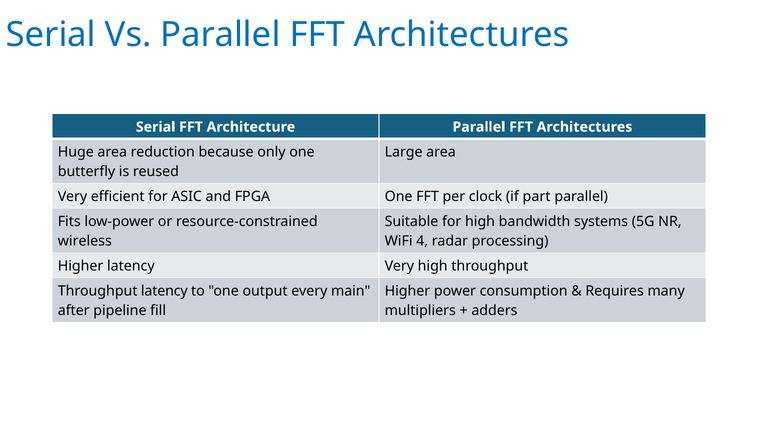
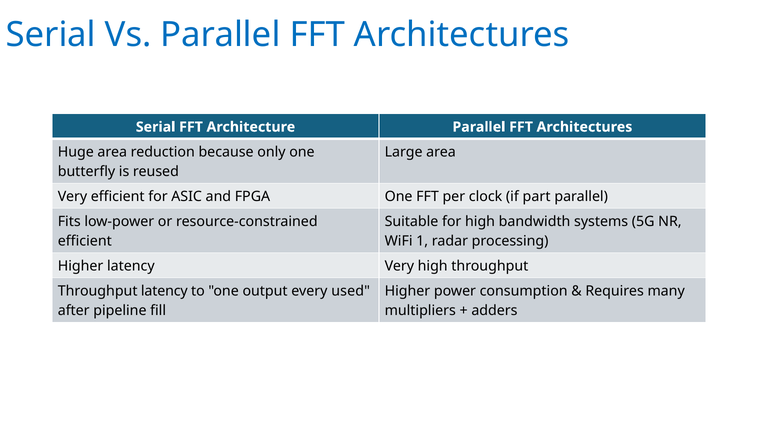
wireless: wireless -> efficient (85, 241)
4: 4 -> 1 (422, 241)
main: main -> used (351, 291)
